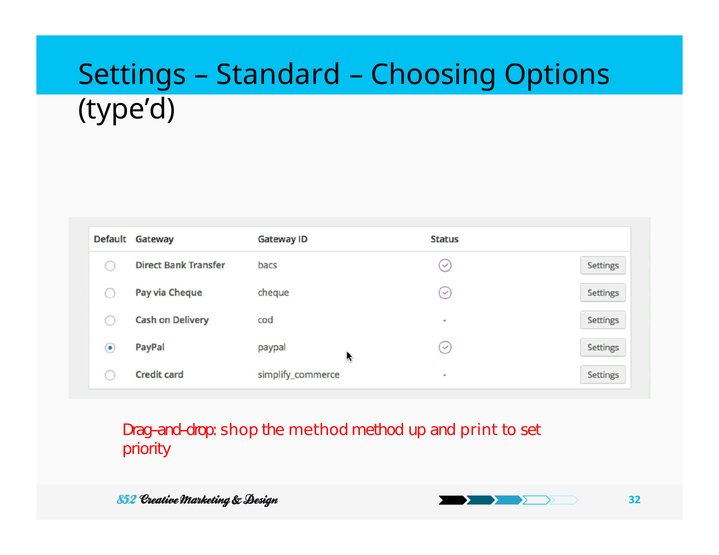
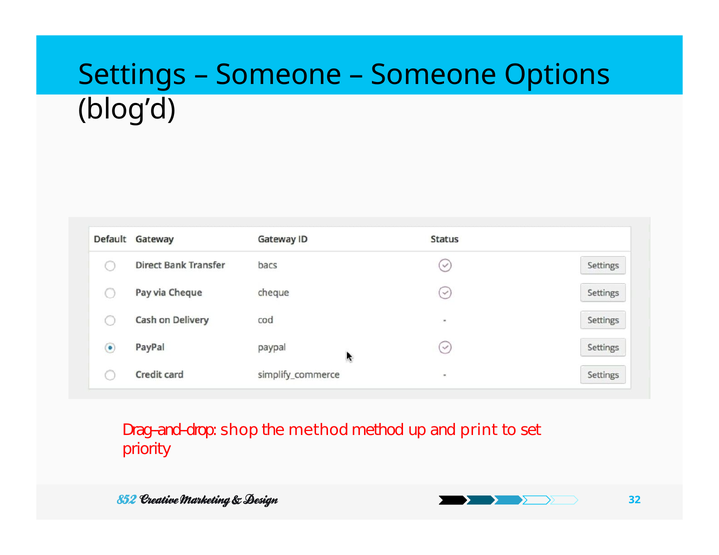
Standard: Standard -> Someone (279, 75)
Choosing: Choosing -> Someone (434, 75)
type’d: type’d -> blog’d (127, 109)
